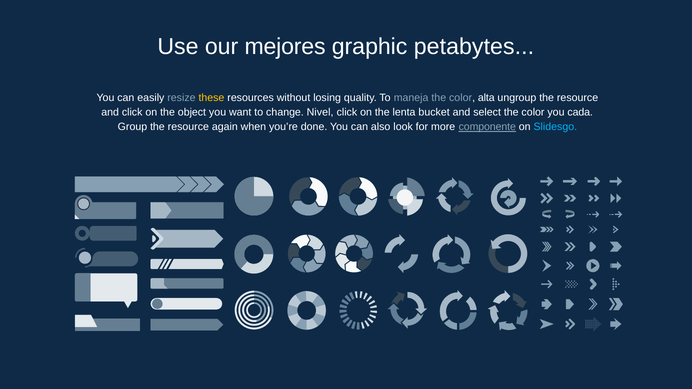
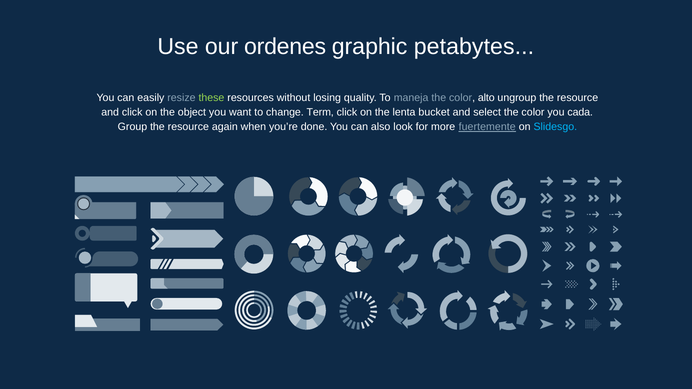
mejores: mejores -> ordenes (285, 47)
these colour: yellow -> light green (211, 98)
alta: alta -> alto (486, 98)
Nivel: Nivel -> Term (320, 112)
componente: componente -> fuertemente (487, 127)
